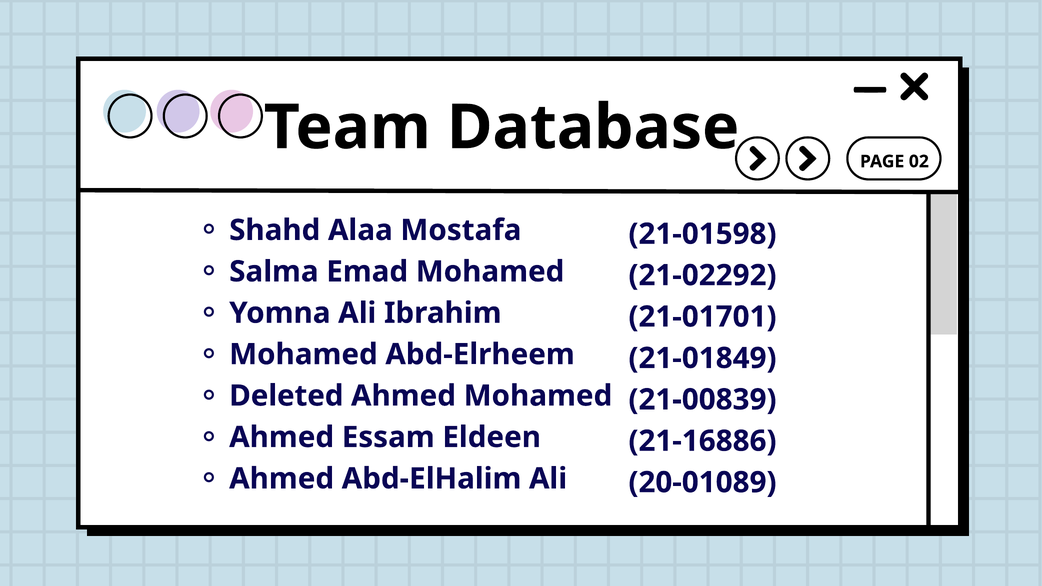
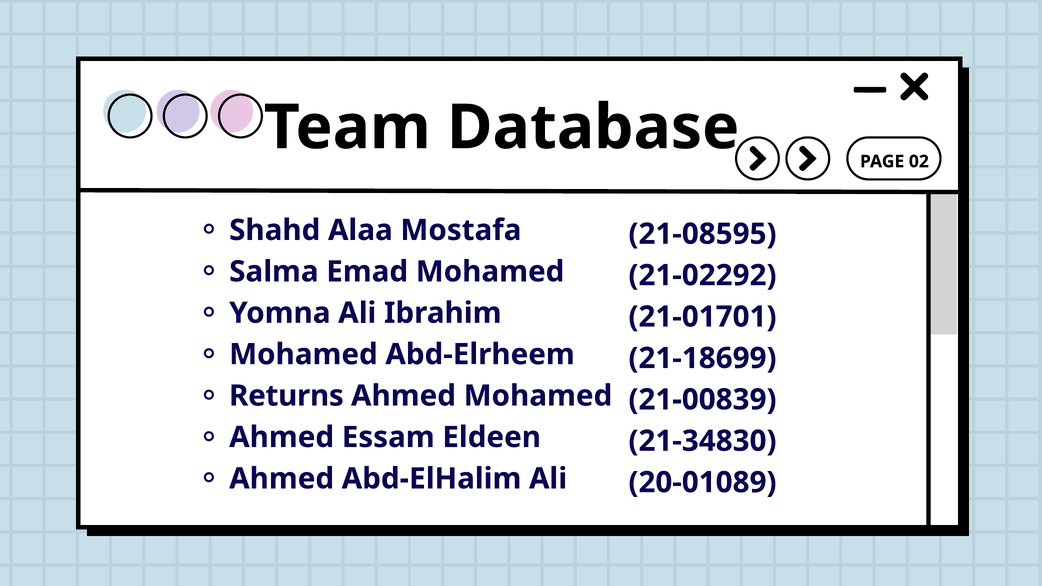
21-01598: 21-01598 -> 21-08595 (703, 234)
21-01849: 21-01849 -> 21-18699 (703, 358)
Deleted: Deleted -> Returns (286, 396)
21-16886: 21-16886 -> 21-34830 (703, 441)
